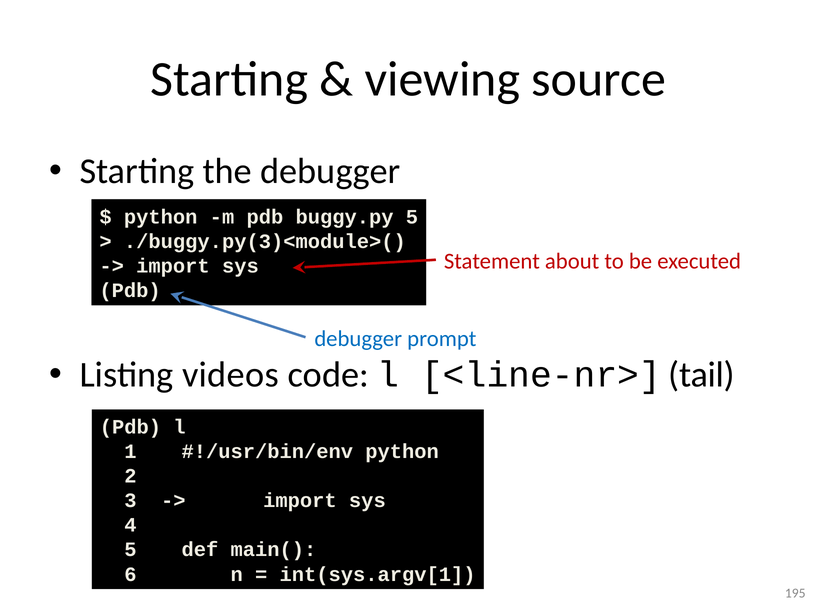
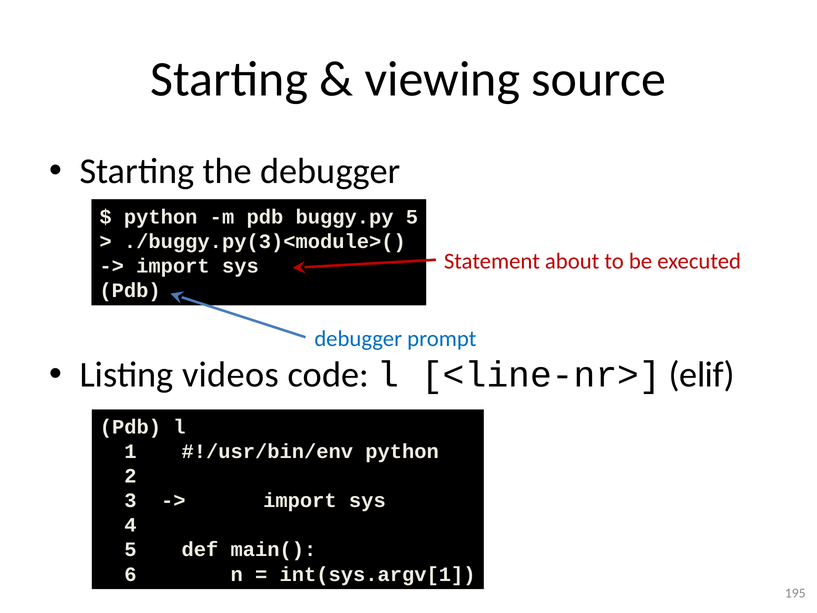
tail: tail -> elif (702, 375)
